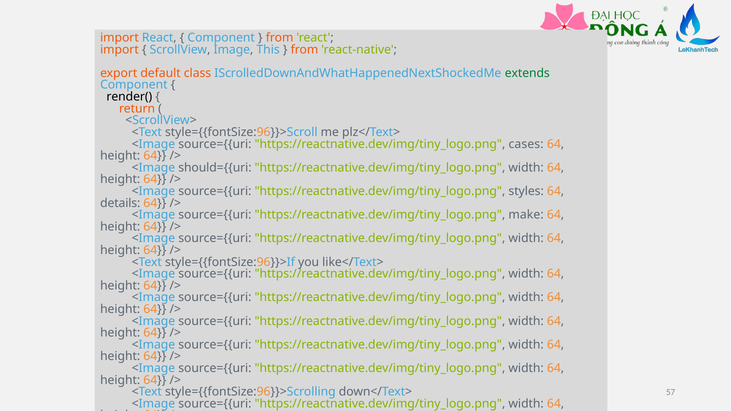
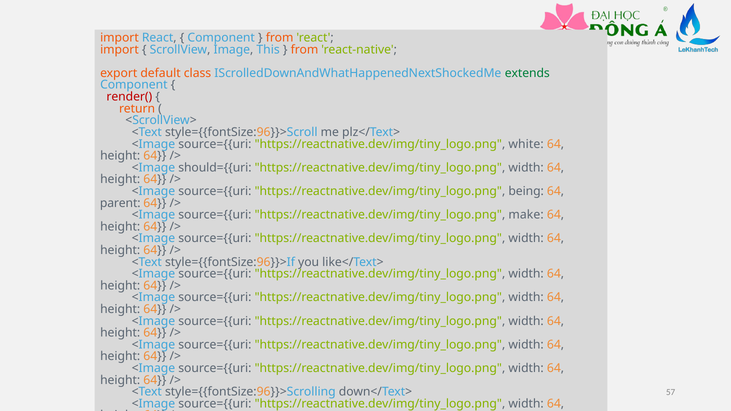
render( colour: black -> red (129, 97)
cases: cases -> white (526, 144)
styles: styles -> being (526, 191)
details: details -> parent (120, 203)
